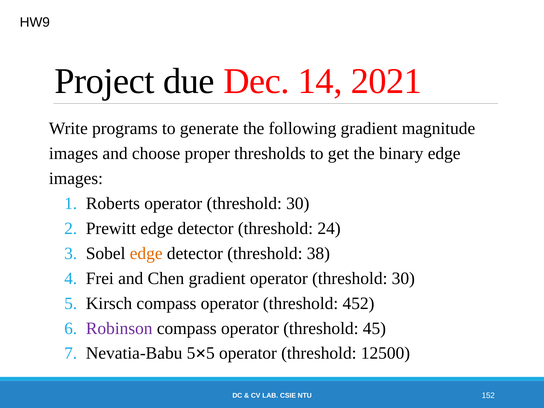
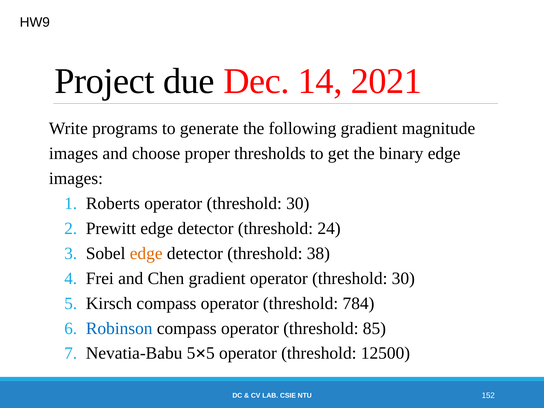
452: 452 -> 784 (358, 303)
Robinson colour: purple -> blue (119, 328)
45: 45 -> 85 (374, 328)
